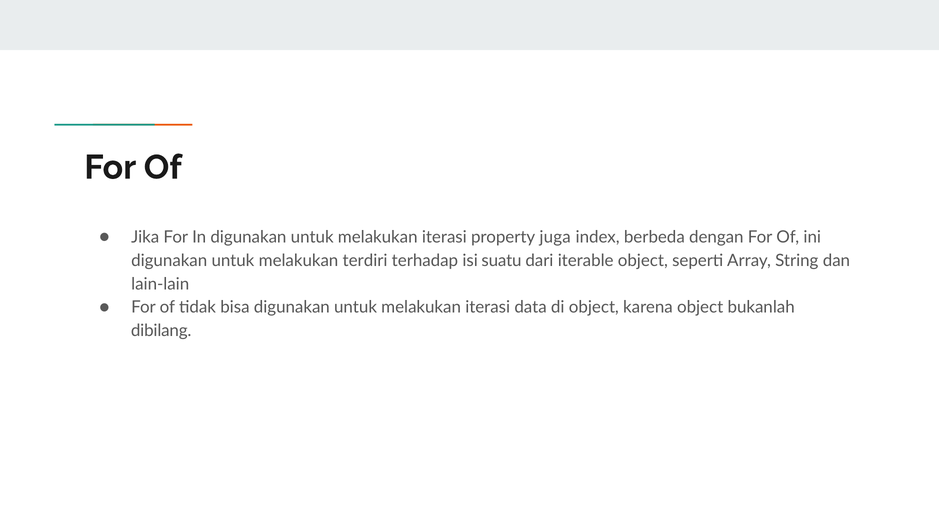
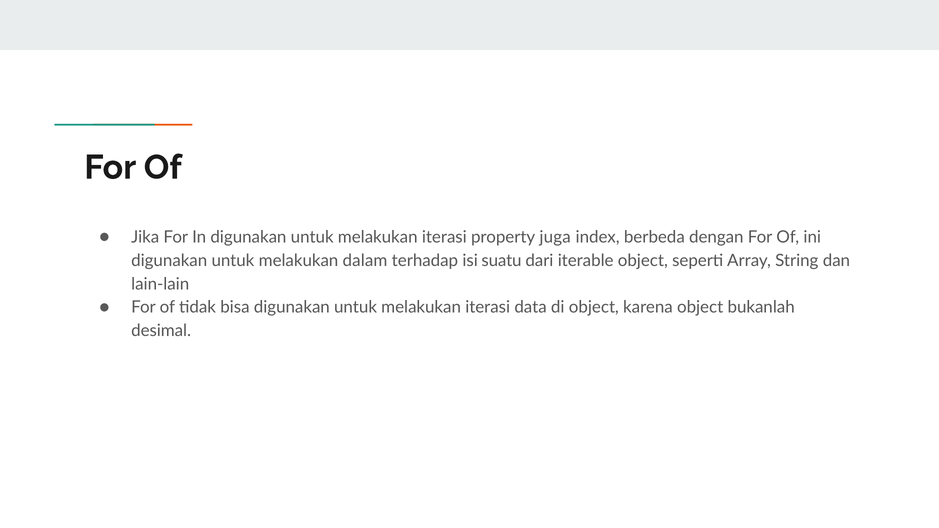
terdiri: terdiri -> dalam (365, 261)
dibilang: dibilang -> desimal (161, 331)
